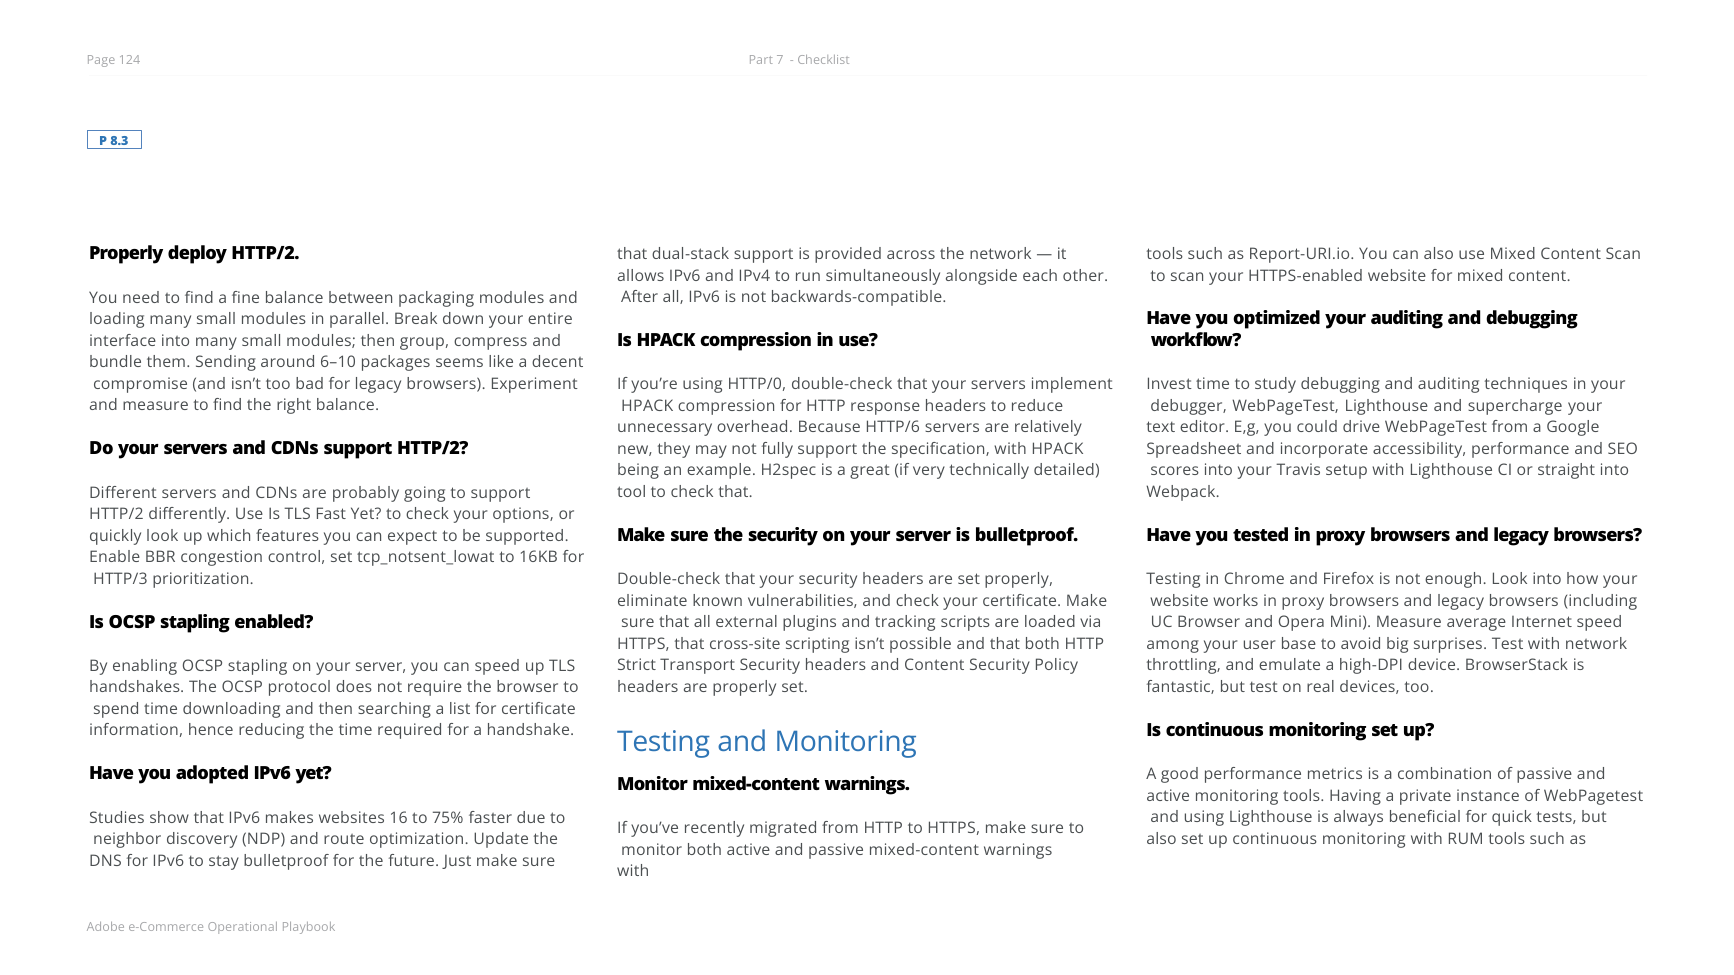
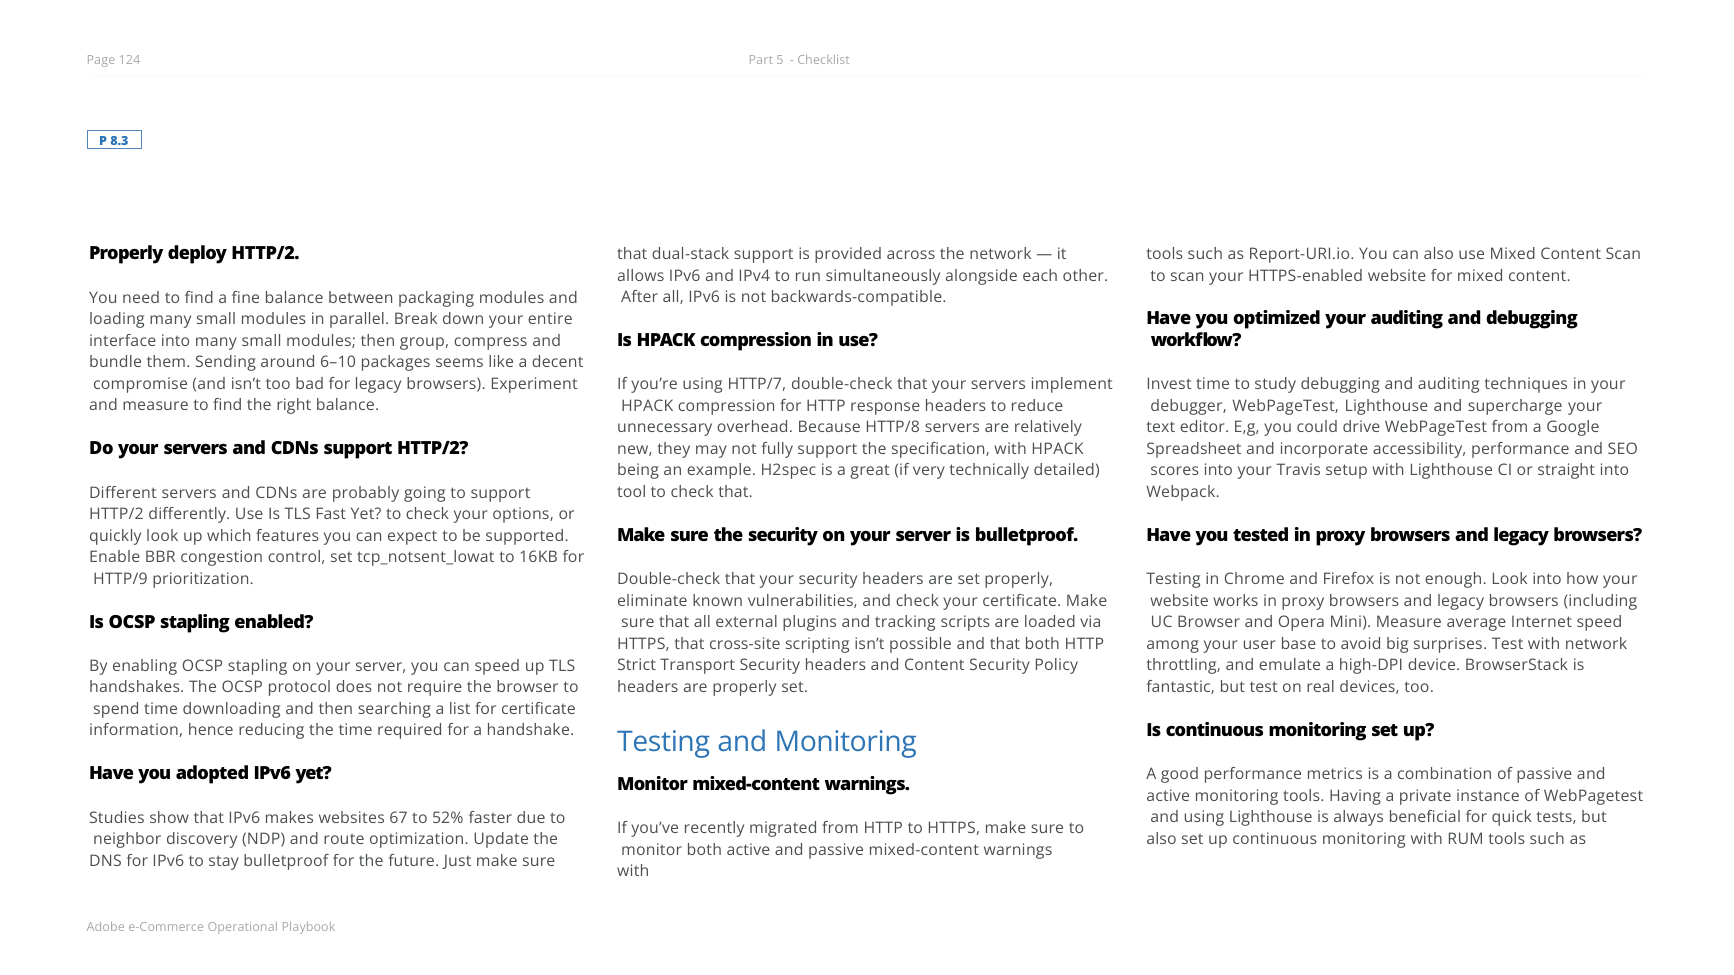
7: 7 -> 5 (780, 61)
HTTP/0: HTTP/0 -> HTTP/7 (757, 385)
HTTP/6: HTTP/6 -> HTTP/8 (893, 428)
HTTP/3: HTTP/3 -> HTTP/9 (120, 579)
16: 16 -> 67 (398, 818)
75%: 75% -> 52% (448, 818)
